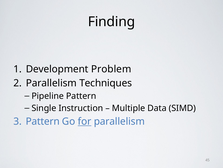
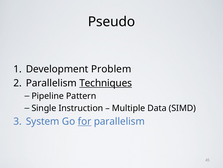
Finding: Finding -> Pseudo (111, 22)
Techniques underline: none -> present (106, 83)
Pattern: Pattern -> System (43, 121)
